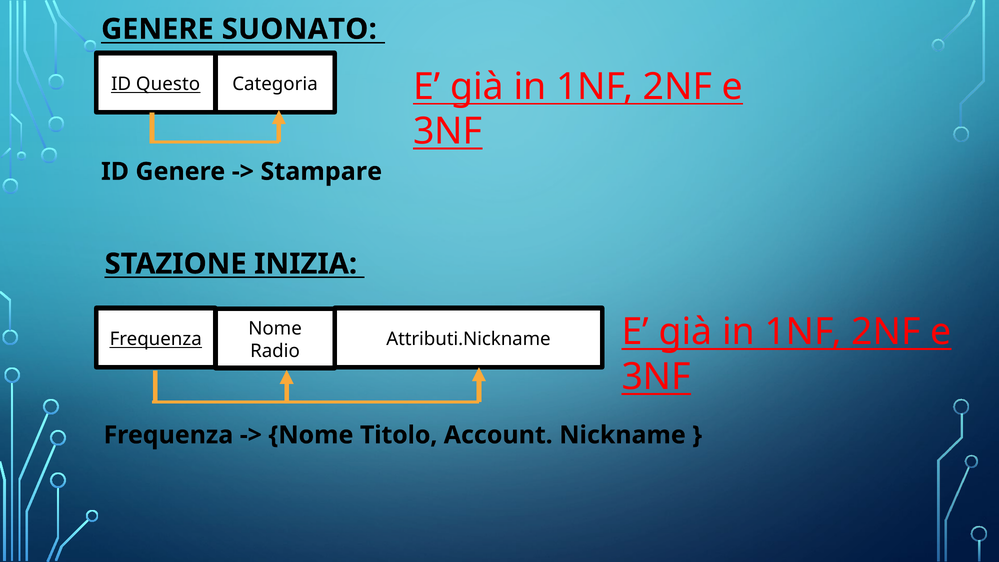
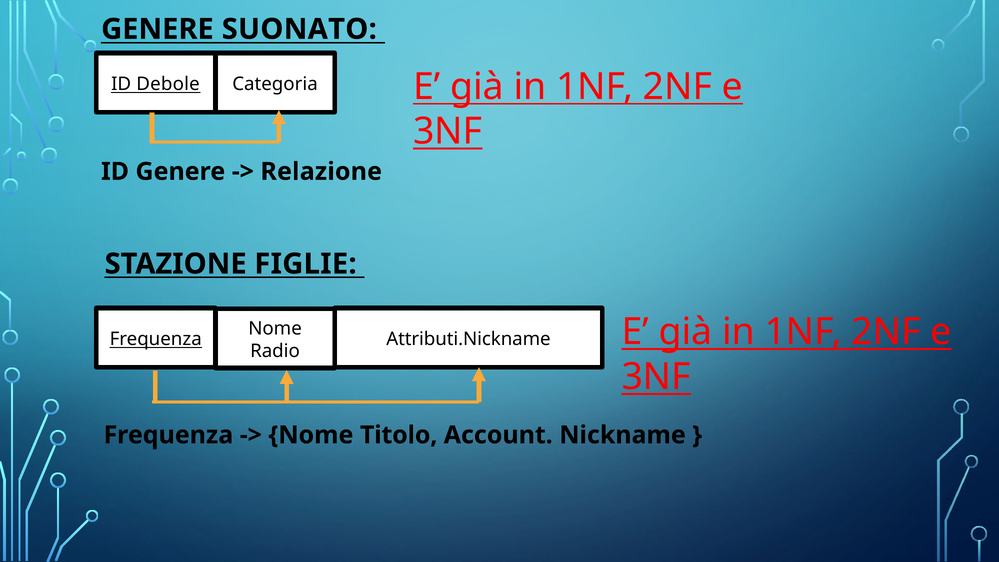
Questo: Questo -> Debole (168, 84)
Stampare: Stampare -> Relazione (321, 172)
INIZIA: INIZIA -> FIGLIE (305, 264)
